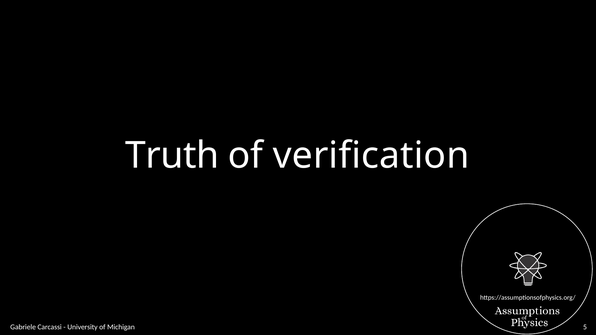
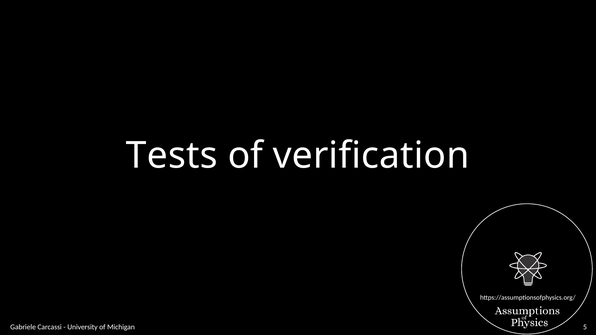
Truth: Truth -> Tests (172, 156)
